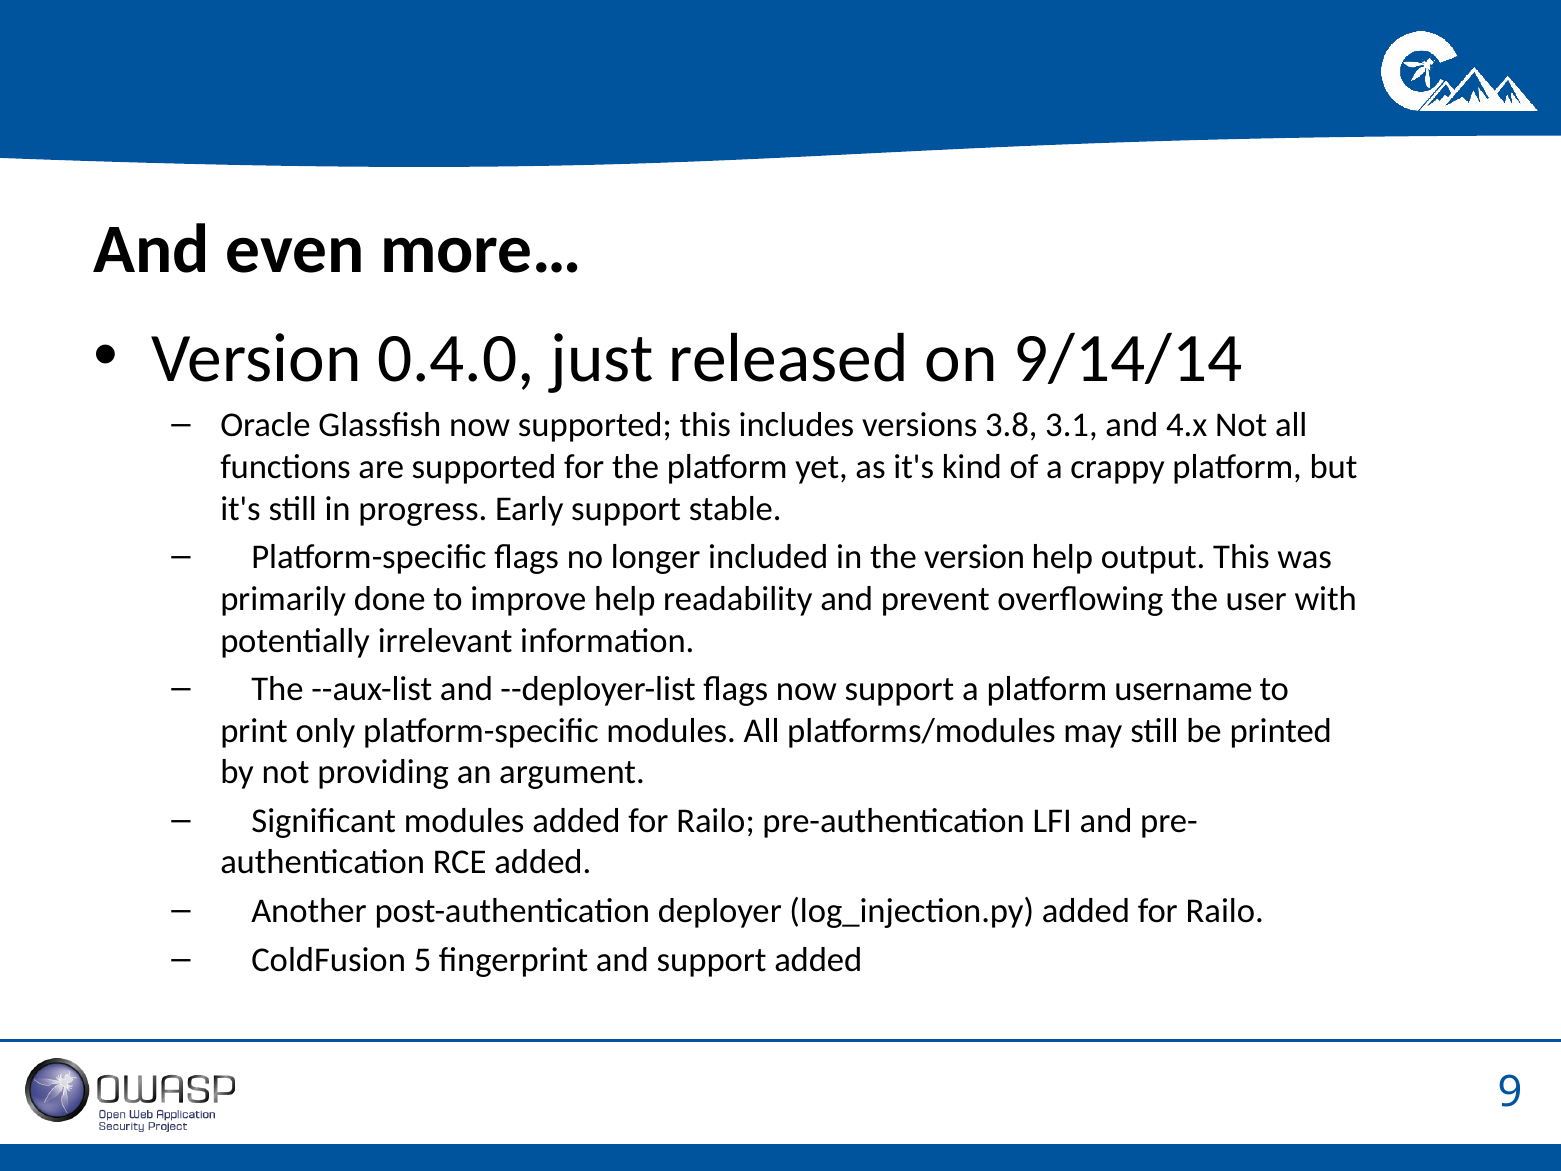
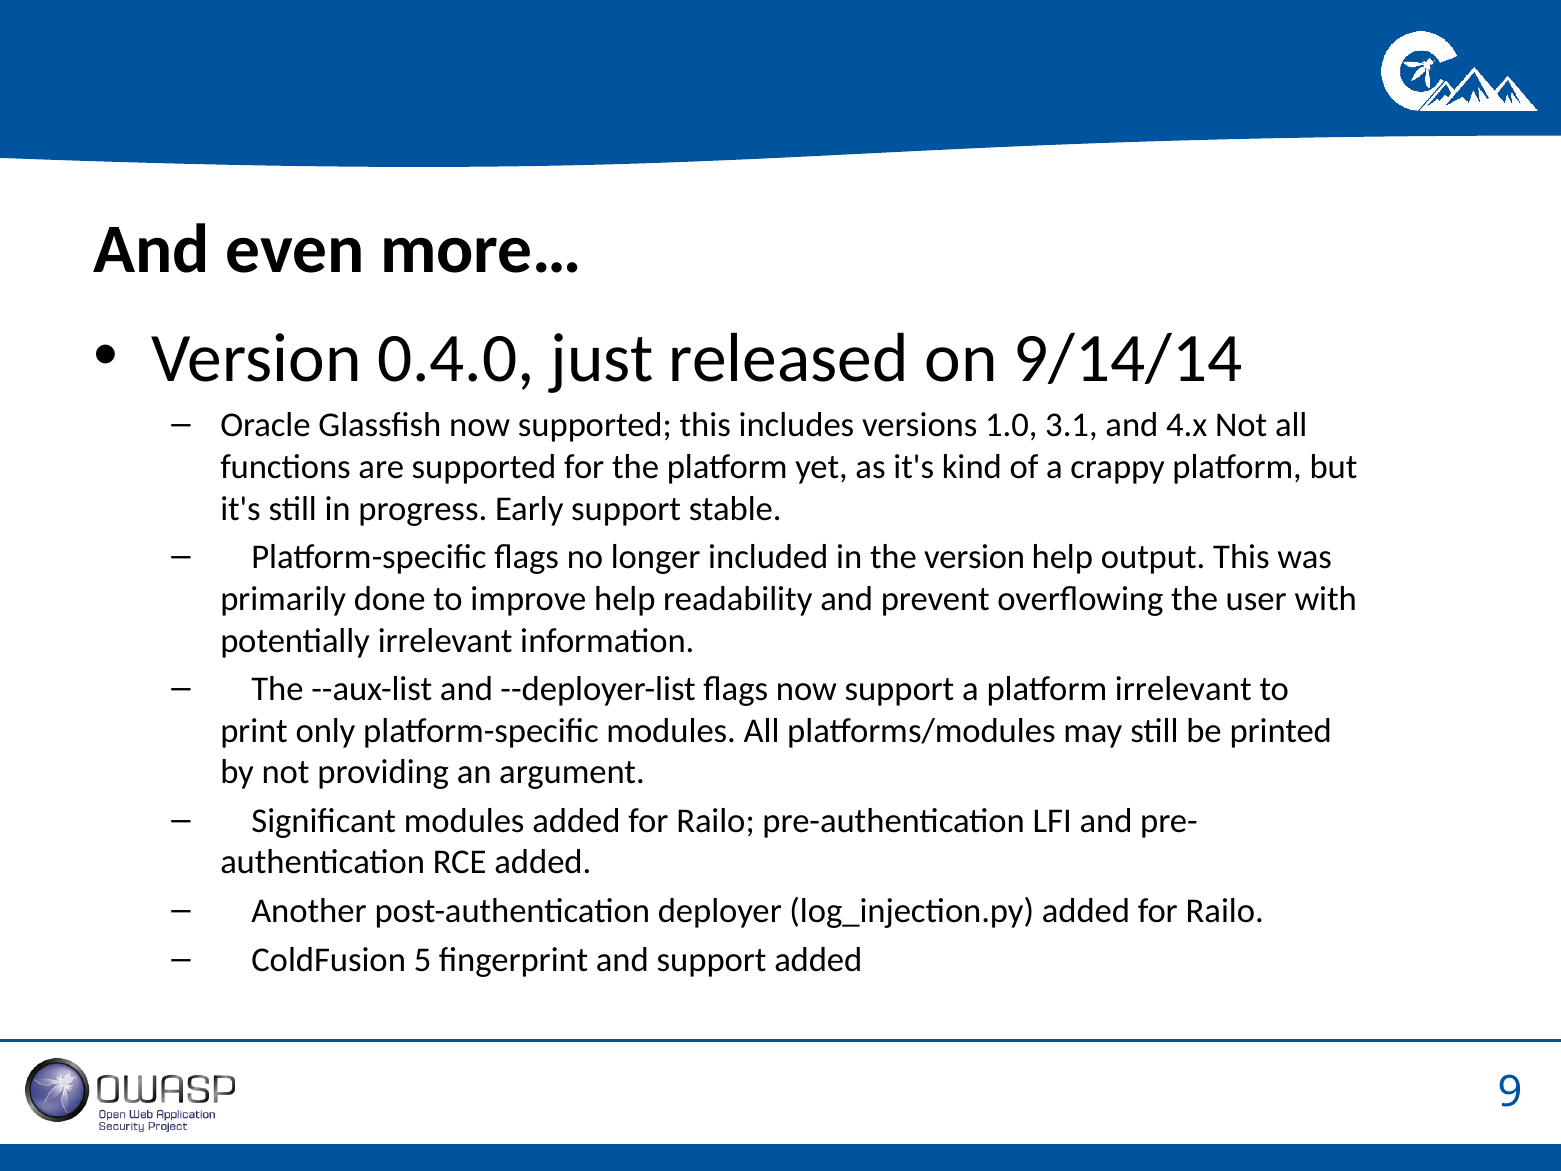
3.8: 3.8 -> 1.0 (1011, 425)
platform username: username -> irrelevant (1183, 689)
